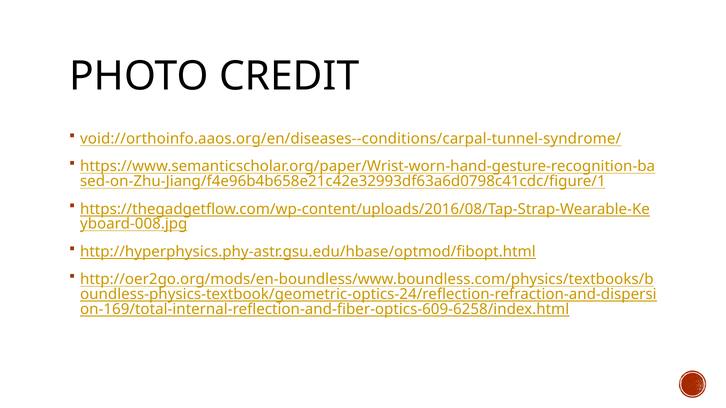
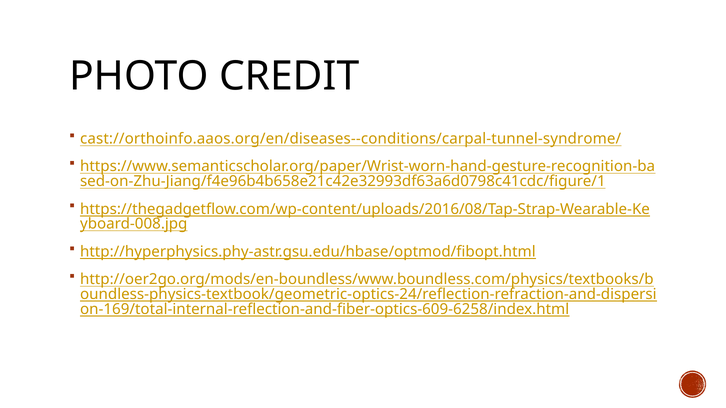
void://orthoinfo.aaos.org/en/diseases--conditions/carpal-tunnel-syndrome/: void://orthoinfo.aaos.org/en/diseases--conditions/carpal-tunnel-syndrome/ -> cast://orthoinfo.aaos.org/en/diseases--conditions/carpal-tunnel-syndrome/ (351, 139)
